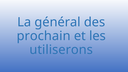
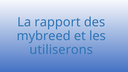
général: général -> rapport (58, 22)
prochain: prochain -> mybreed (44, 36)
